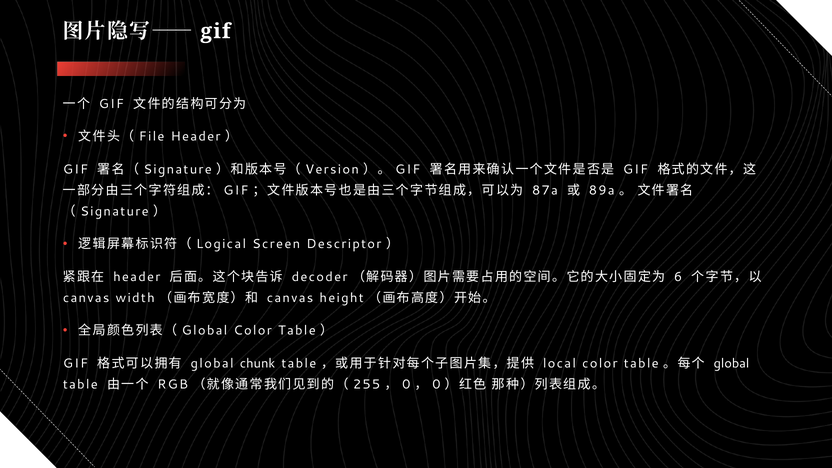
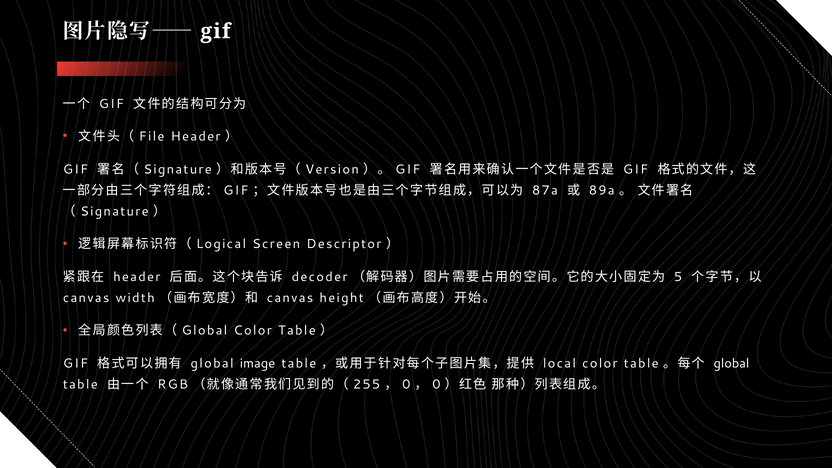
6: 6 -> 5 (678, 277)
chunk: chunk -> image (258, 363)
